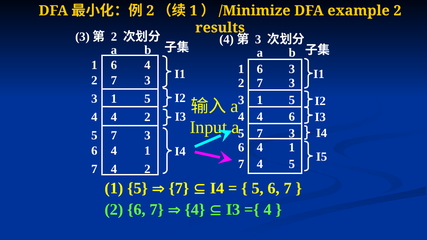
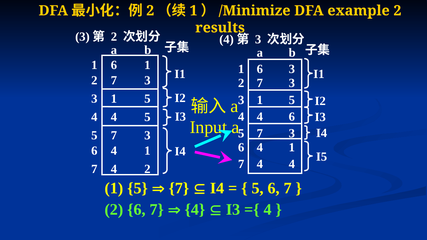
6 4: 4 -> 1 (147, 65)
2: 2 -> 5 (147, 117)
5: 5 -> 4 (292, 164)
